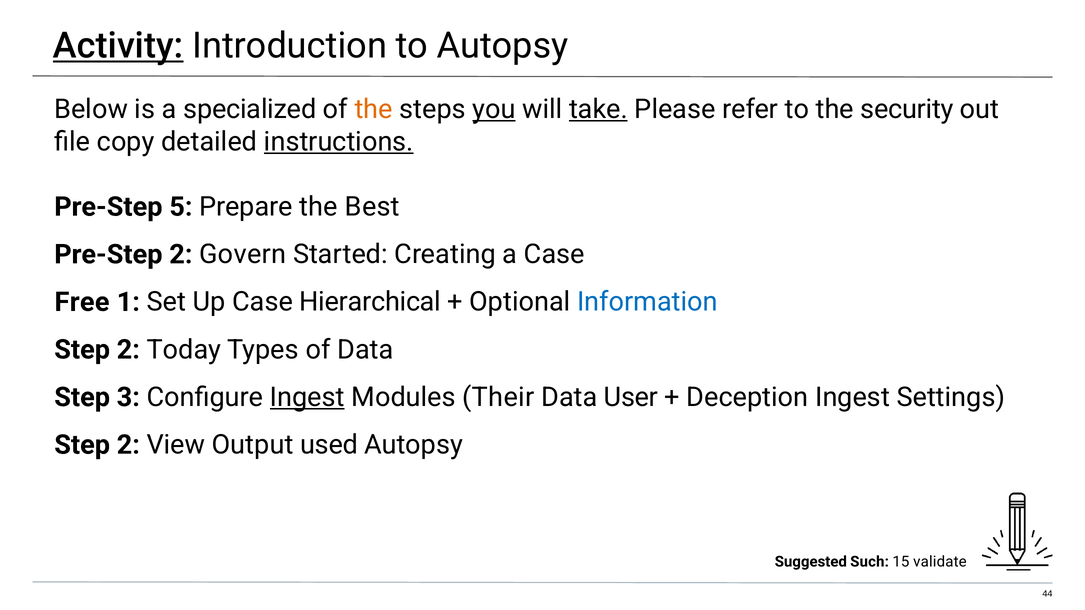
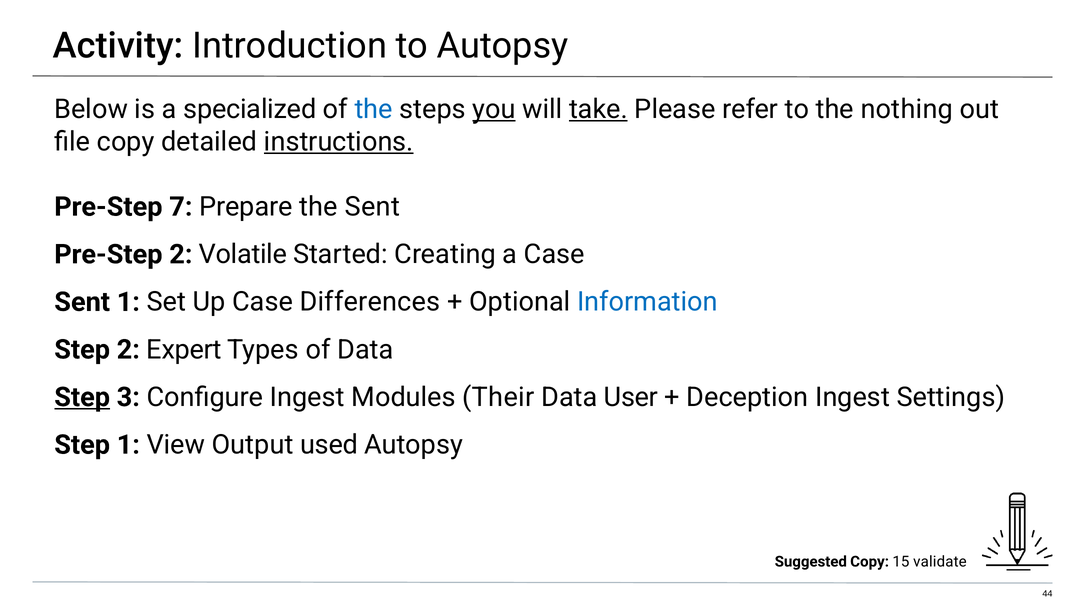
Activity underline: present -> none (118, 46)
the colour: orange -> blue (374, 109)
security: security -> nothing (907, 109)
5: 5 -> 7 (181, 207)
the Best: Best -> Sent (372, 207)
Govern: Govern -> Volatile (243, 255)
Free: Free -> Sent (82, 302)
Hierarchical: Hierarchical -> Differences (370, 302)
Today: Today -> Expert (184, 350)
Step underline: none -> present (82, 397)
Ingest underline: present -> none (307, 397)
2: 2 -> 1 (128, 445)
Suggested Such: Such -> Copy (870, 562)
